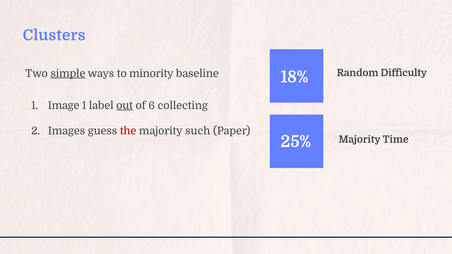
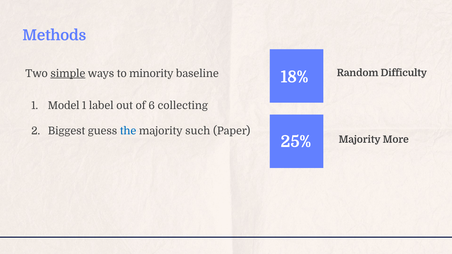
Clusters: Clusters -> Methods (54, 35)
Image: Image -> Model (64, 106)
out underline: present -> none (125, 106)
Images: Images -> Biggest (67, 131)
the colour: red -> blue (128, 131)
Time: Time -> More (396, 140)
